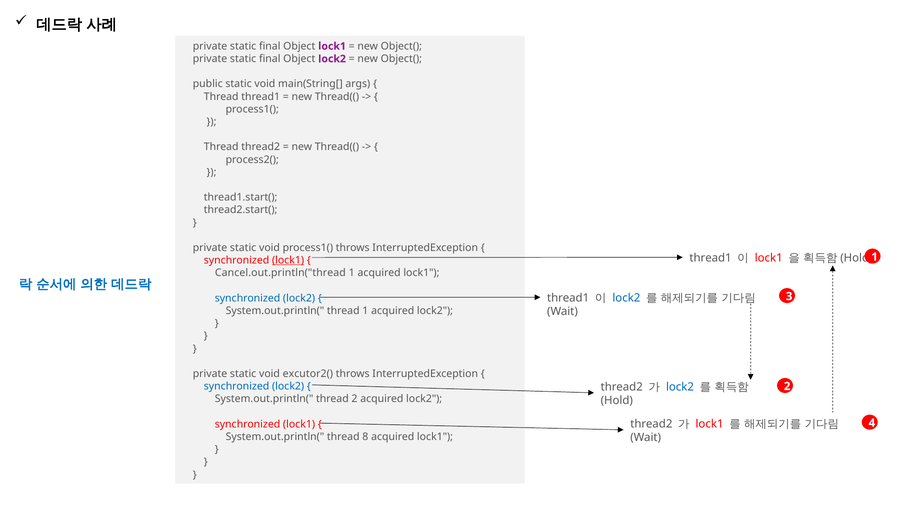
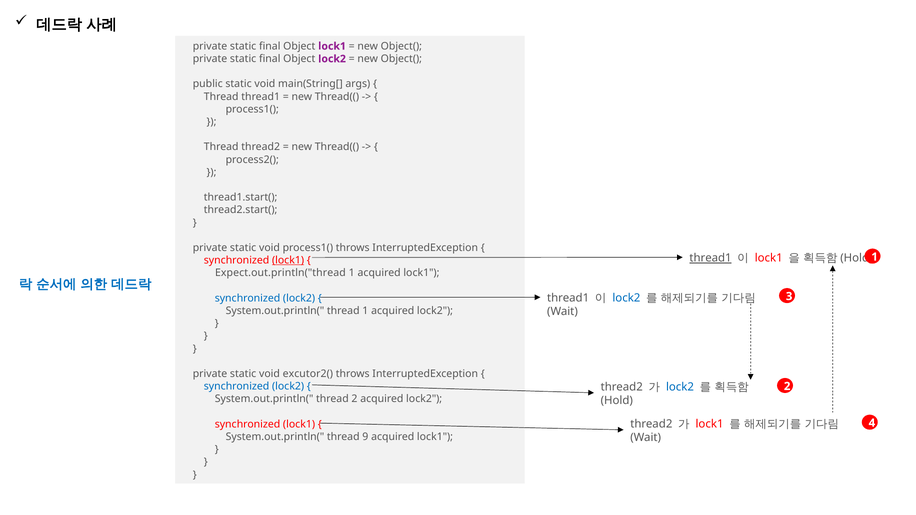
thread1 underline: none -> present (711, 258)
Cancel.out.println("thread: Cancel.out.println("thread -> Expect.out.println("thread (280, 273)
8: 8 -> 9 (365, 437)
